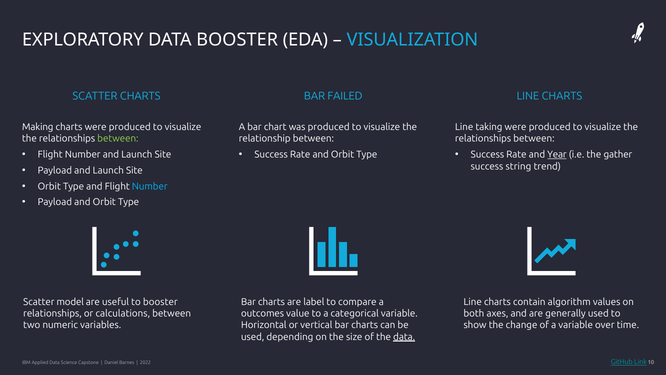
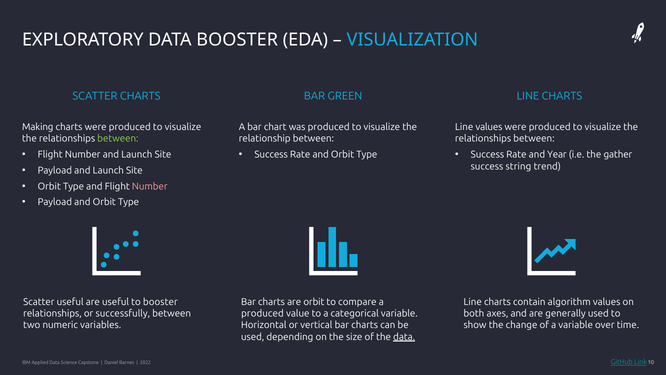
FAILED: FAILED -> GREEN (345, 96)
Line taking: taking -> values (489, 127)
Year underline: present -> none (557, 154)
Number colour: light blue -> pink (150, 186)
Scatter model: model -> useful (70, 302)
are label: label -> orbit (314, 301)
outcomes: outcomes -> produced (262, 313)
calculations: calculations -> successfully (123, 313)
